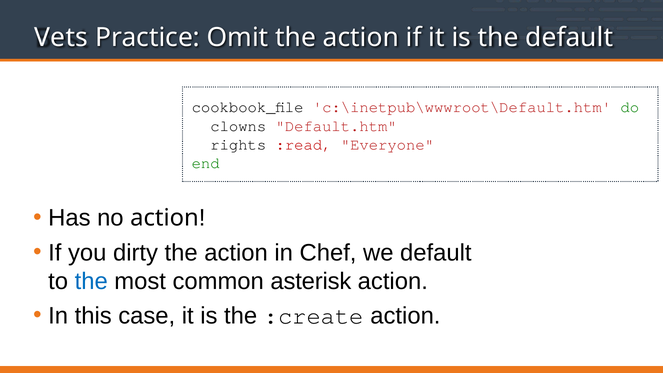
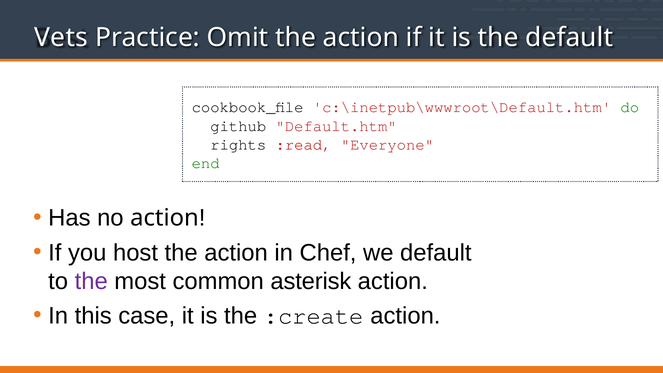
clowns: clowns -> github (238, 126)
dirty: dirty -> host (136, 253)
the colour: blue -> purple (91, 281)
